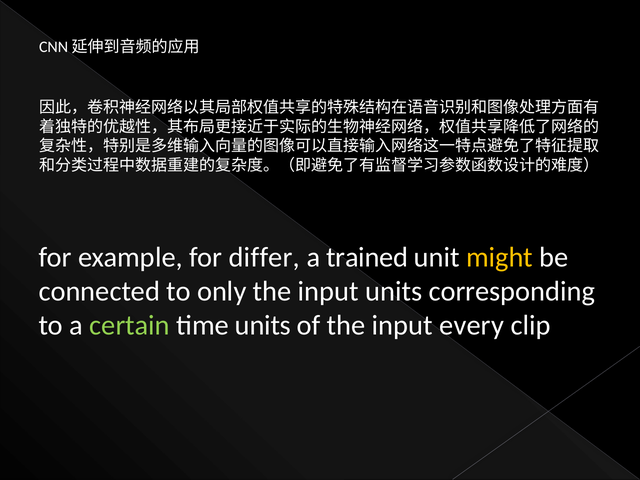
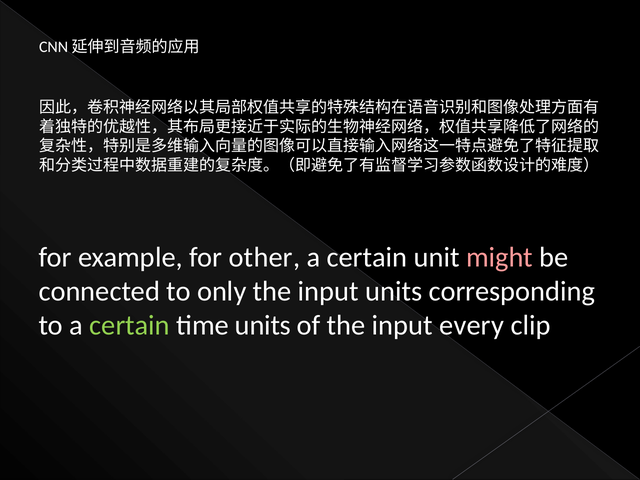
differ: differ -> other (264, 257)
trained: trained -> certain (367, 257)
might colour: yellow -> pink (499, 257)
